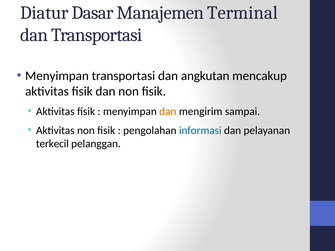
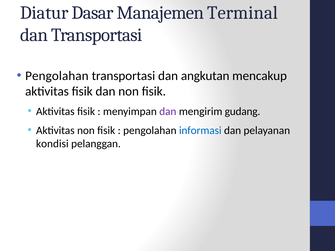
Menyimpan: Menyimpan -> Pengolahan (57, 76)
dan colour: orange -> purple (168, 111)
sampai: sampai -> gudang (243, 111)
terkecil: terkecil -> kondisi (52, 144)
